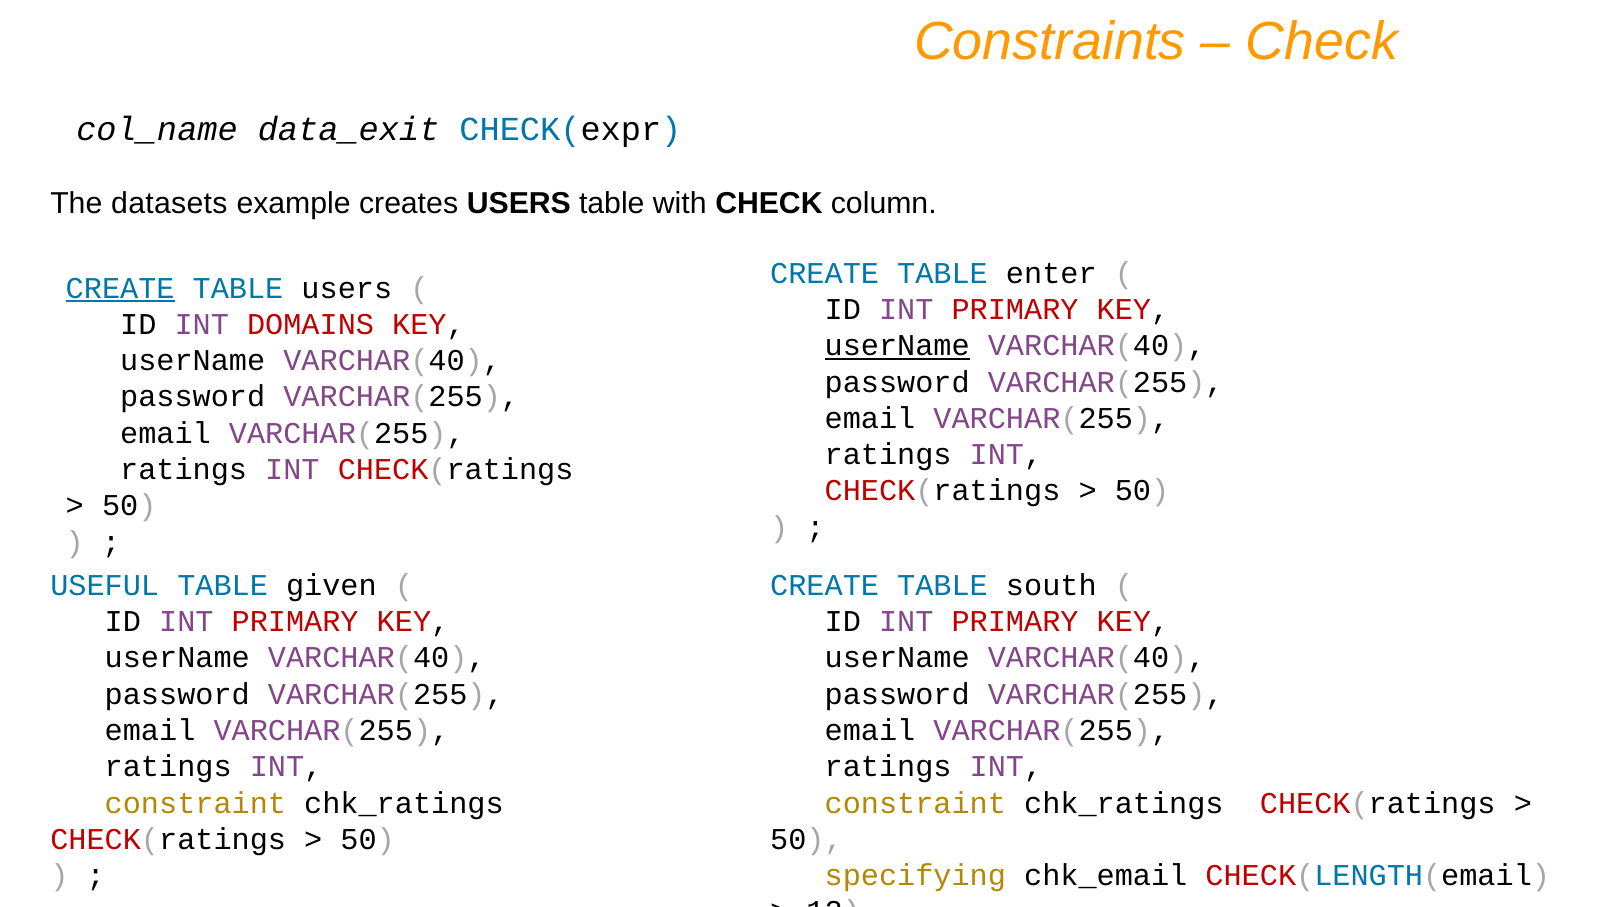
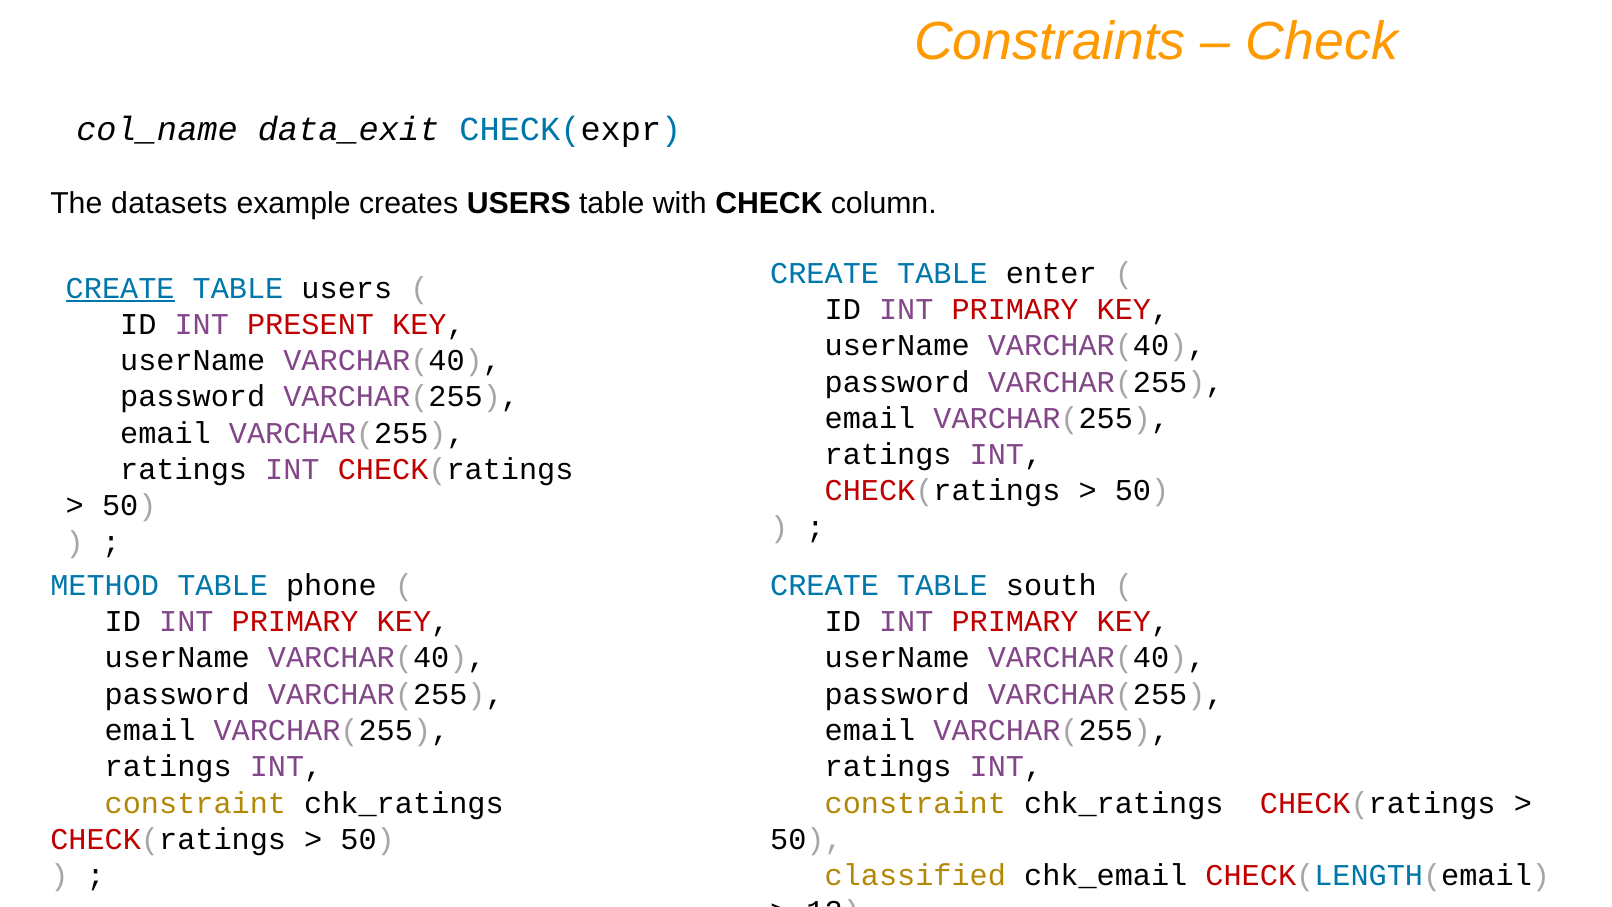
DOMAINS: DOMAINS -> PRESENT (311, 324)
userName underline: present -> none (897, 346)
USEFUL: USEFUL -> METHOD (105, 585)
given: given -> phone (331, 585)
specifying: specifying -> classified (915, 875)
